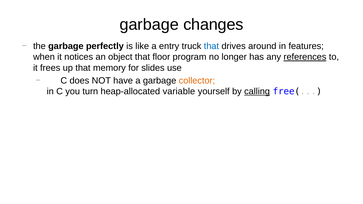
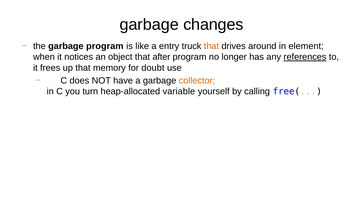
garbage perfectly: perfectly -> program (105, 46)
that colour: blue -> orange (211, 46)
features: features -> element (306, 46)
floor: floor -> after (161, 57)
slides: slides -> doubt (153, 68)
calling underline: present -> none (257, 92)
